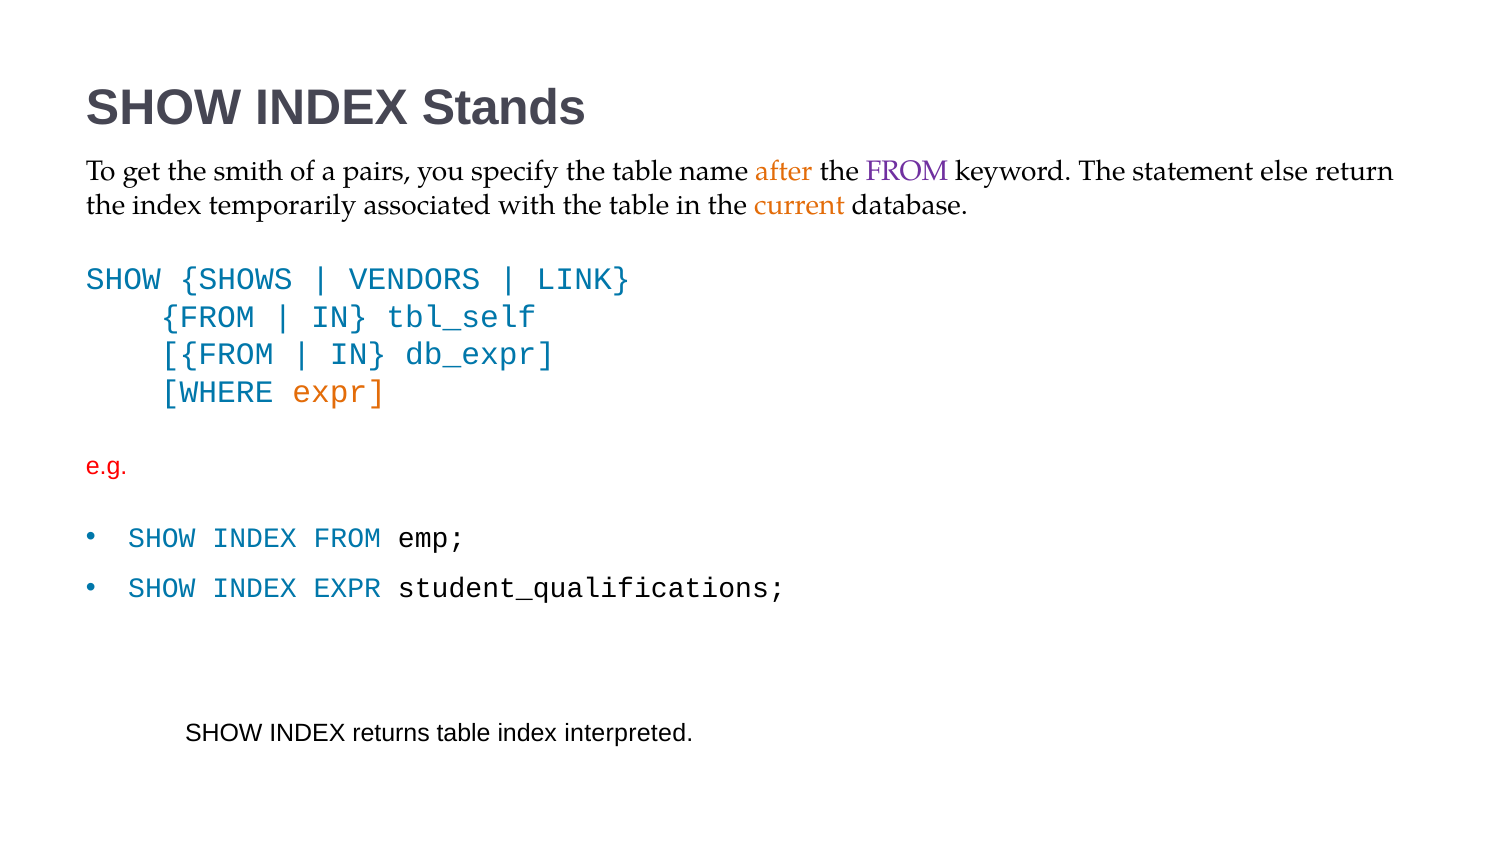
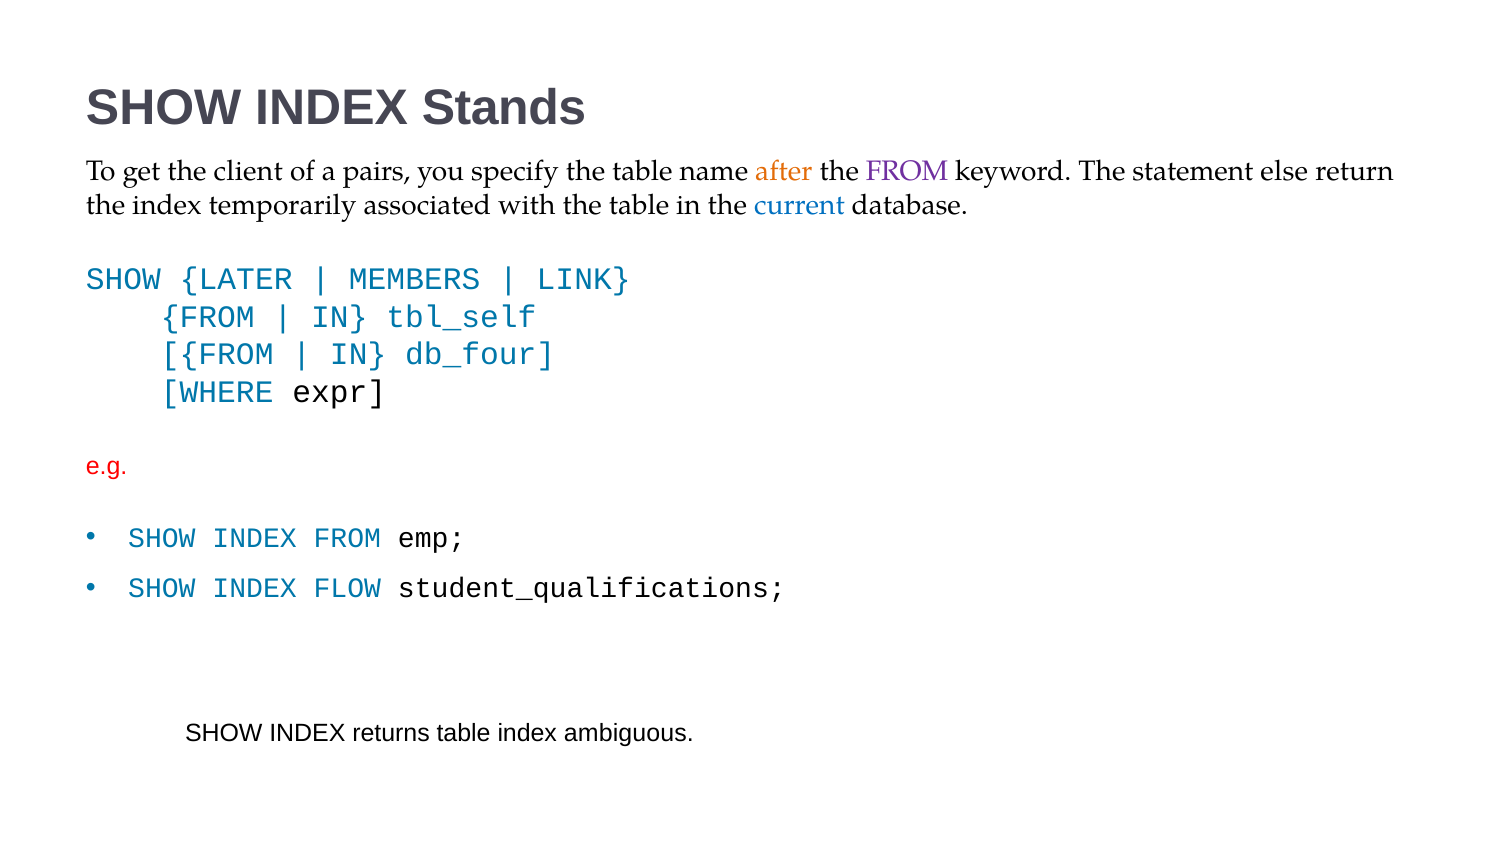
smith: smith -> client (248, 172)
current colour: orange -> blue (799, 205)
SHOWS: SHOWS -> LATER (236, 280)
VENDORS: VENDORS -> MEMBERS (415, 280)
db_expr: db_expr -> db_four (480, 355)
expr colour: orange -> black (339, 392)
INDEX EXPR: EXPR -> FLOW (347, 589)
interpreted: interpreted -> ambiguous (629, 733)
